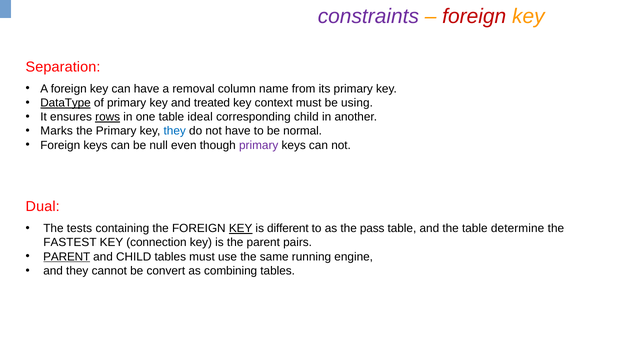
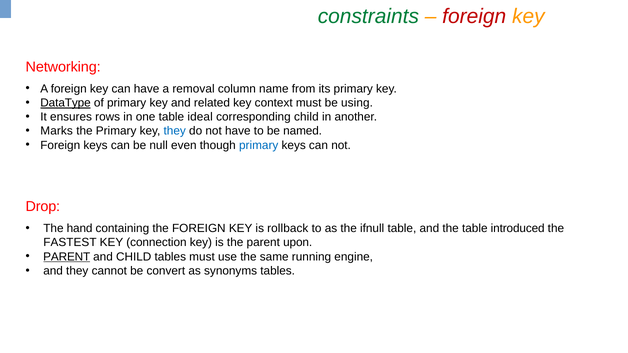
constraints colour: purple -> green (368, 16)
Separation: Separation -> Networking (63, 67)
treated: treated -> related (212, 103)
rows underline: present -> none (108, 117)
normal: normal -> named (303, 131)
primary colour: purple -> blue (259, 145)
Dual: Dual -> Drop (43, 207)
tests: tests -> hand (80, 229)
KEY underline: present -> none (241, 229)
different: different -> rollback (288, 229)
pass: pass -> ifnull (372, 229)
determine: determine -> introduced (518, 229)
pairs: pairs -> upon (298, 243)
combining: combining -> synonyms (231, 271)
